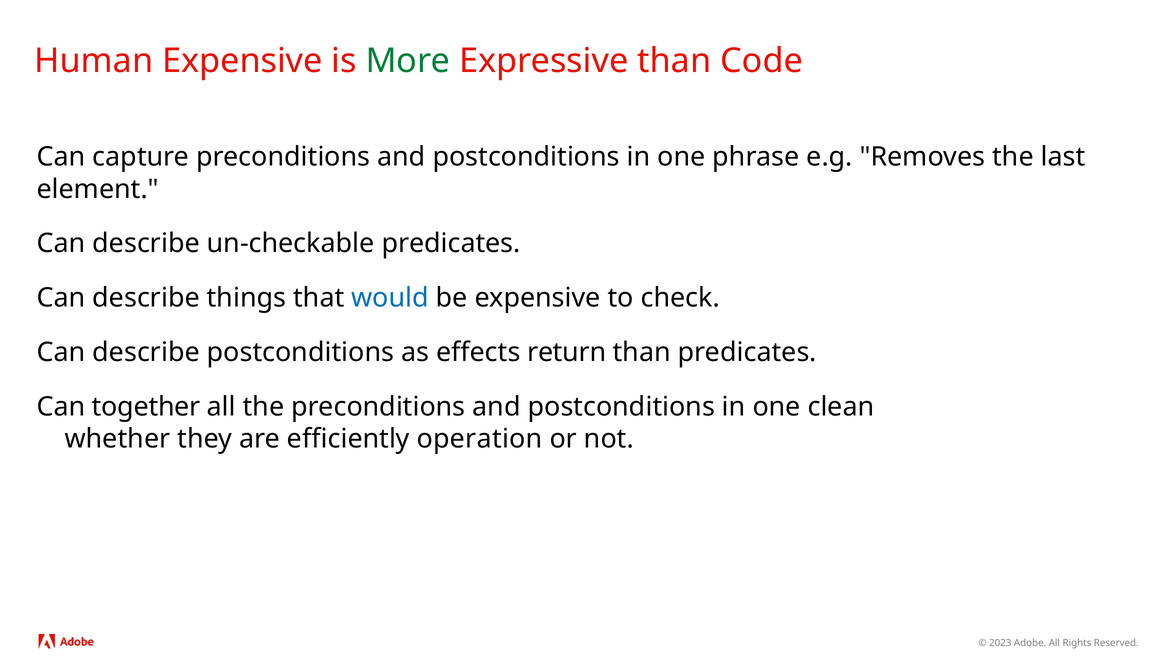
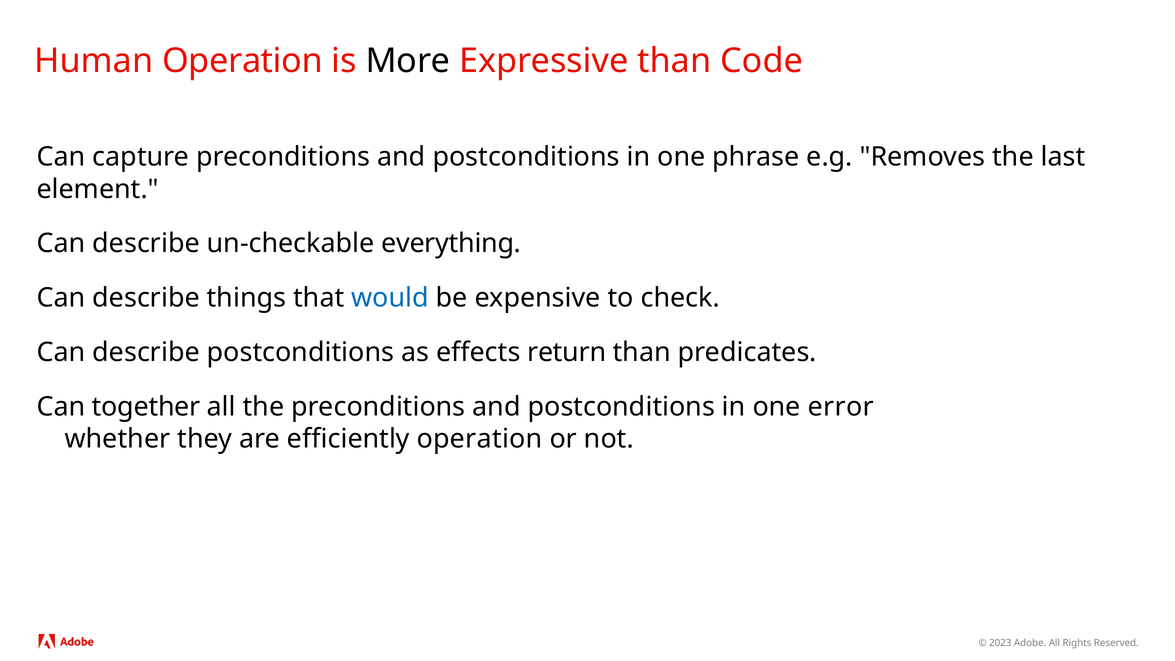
Human Expensive: Expensive -> Operation (243, 61)
More colour: green -> black (408, 61)
un-checkable predicates: predicates -> everything (451, 244)
clean: clean -> error (841, 407)
